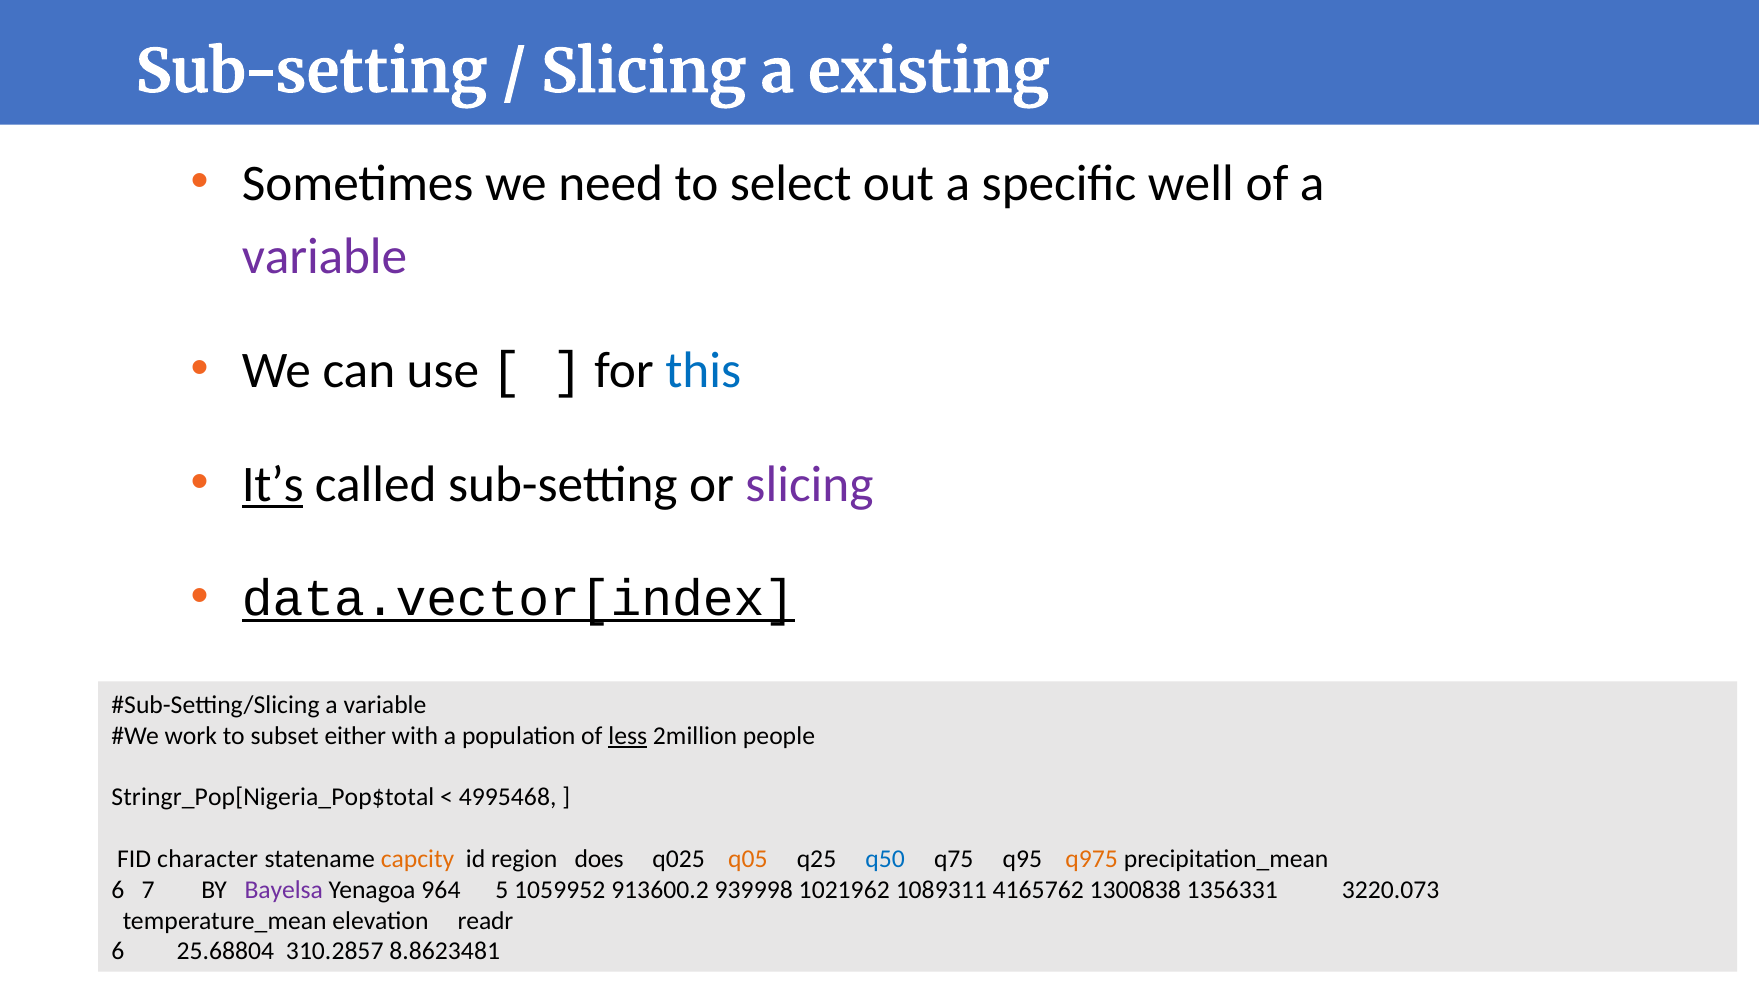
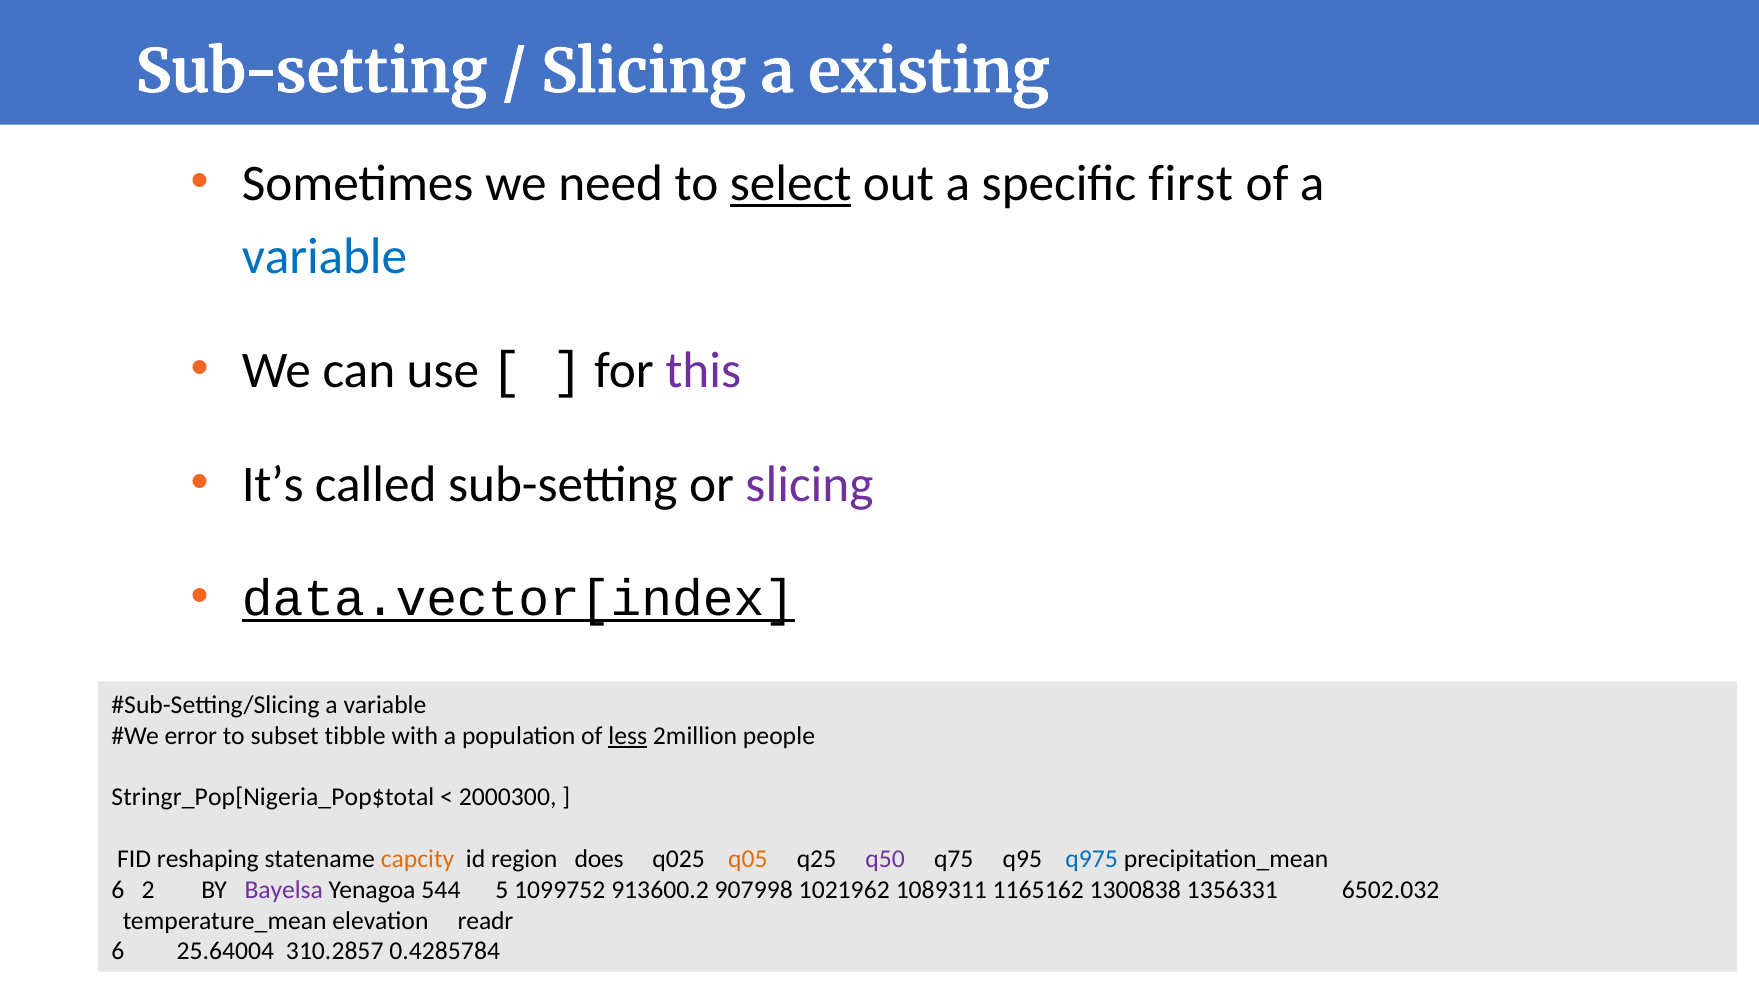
select underline: none -> present (791, 183)
well: well -> first (1191, 183)
variable colour: purple -> blue (324, 257)
this colour: blue -> purple (703, 371)
It’s underline: present -> none (273, 485)
work: work -> error (191, 736)
either: either -> tibble (355, 736)
4995468: 4995468 -> 2000300 (508, 798)
character: character -> reshaping (208, 859)
q50 colour: blue -> purple (885, 859)
q975 colour: orange -> blue (1092, 859)
7: 7 -> 2 (148, 890)
964: 964 -> 544 (441, 890)
1059952: 1059952 -> 1099752 (560, 890)
939998: 939998 -> 907998 (754, 890)
4165762: 4165762 -> 1165162 (1038, 890)
3220.073: 3220.073 -> 6502.032 (1391, 890)
25.68804: 25.68804 -> 25.64004 (225, 952)
8.8623481: 8.8623481 -> 0.4285784 (445, 952)
